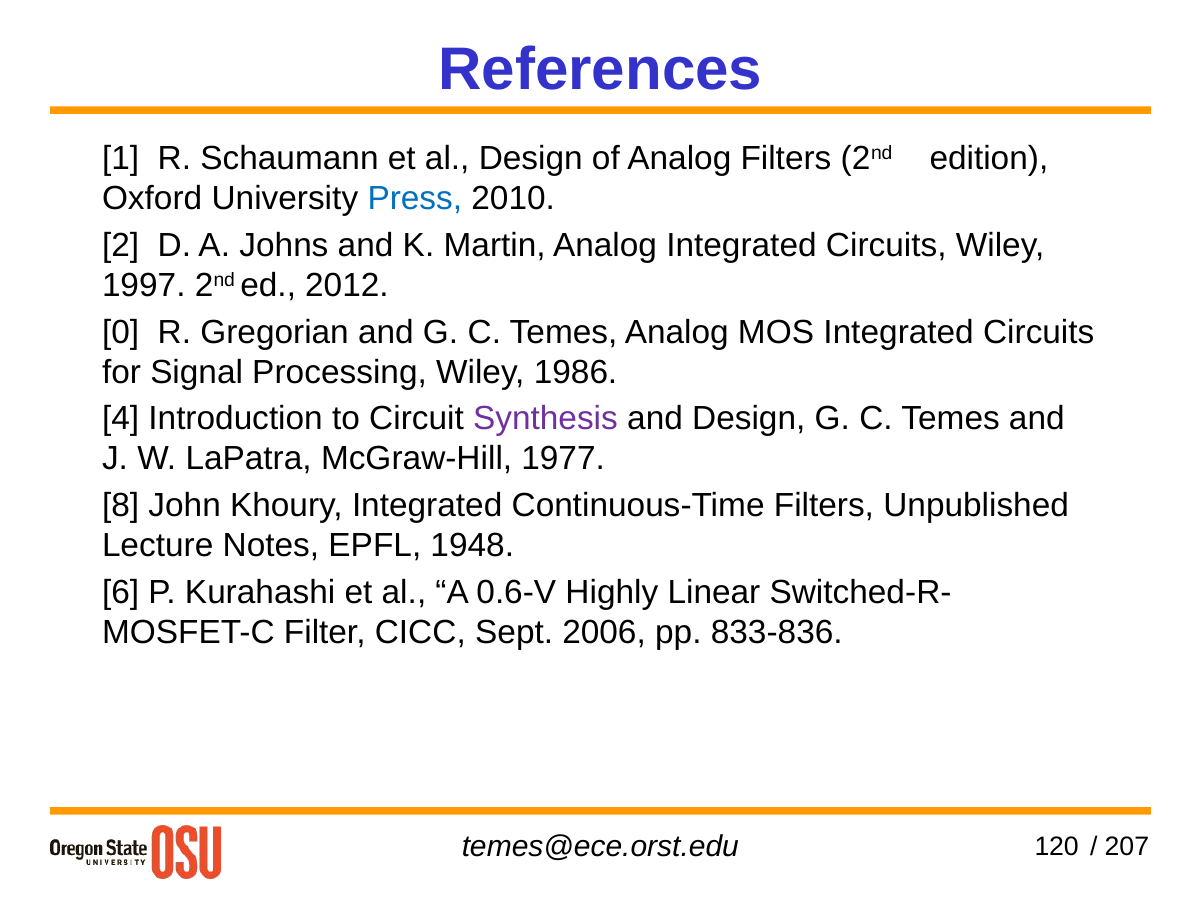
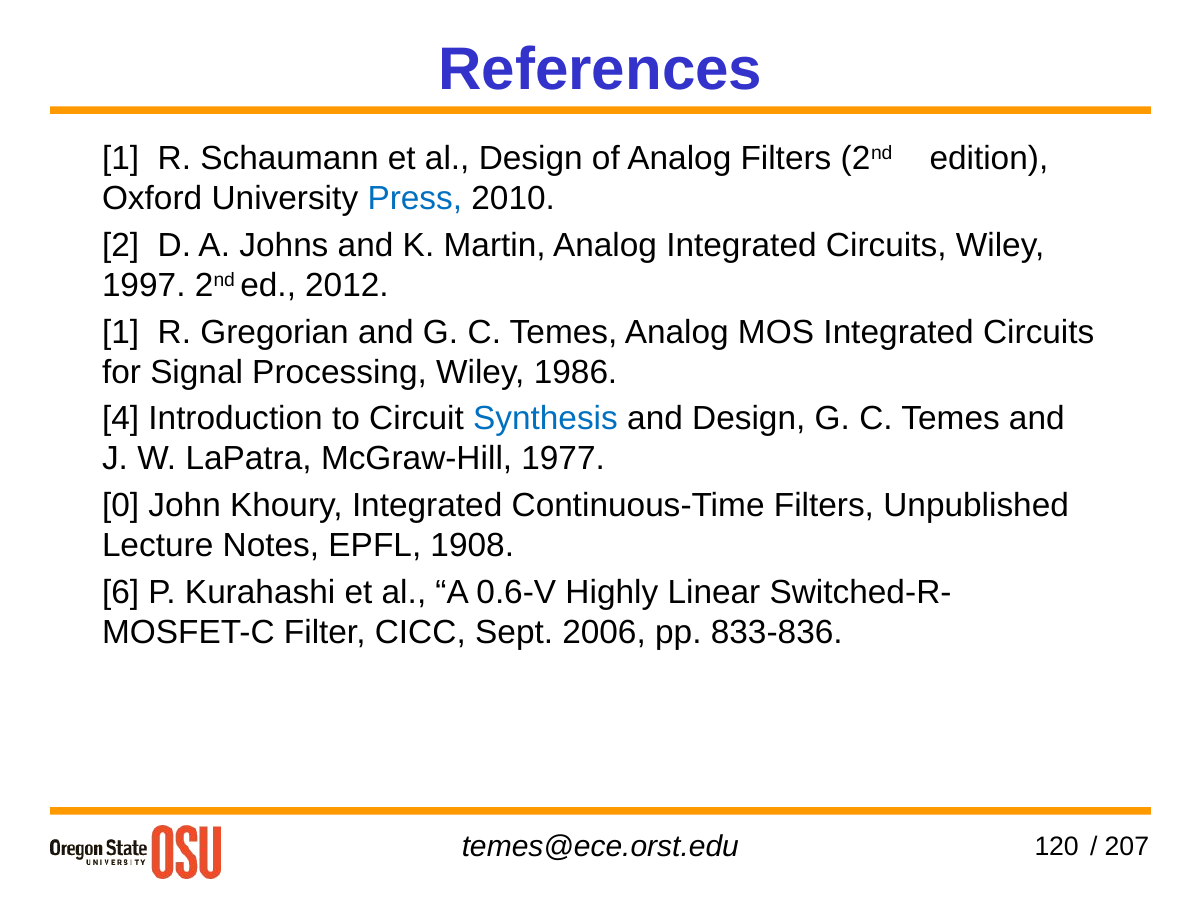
0: 0 -> 1 (121, 332)
Synthesis colour: purple -> blue (545, 419)
8: 8 -> 0 (121, 506)
1948: 1948 -> 1908 (472, 546)
